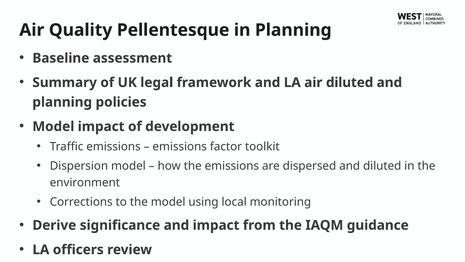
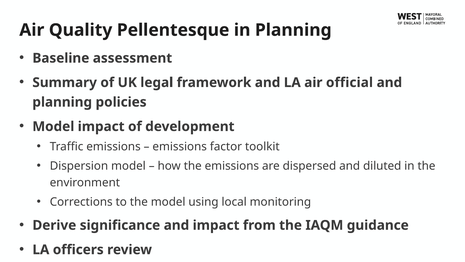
air diluted: diluted -> official (349, 82)
